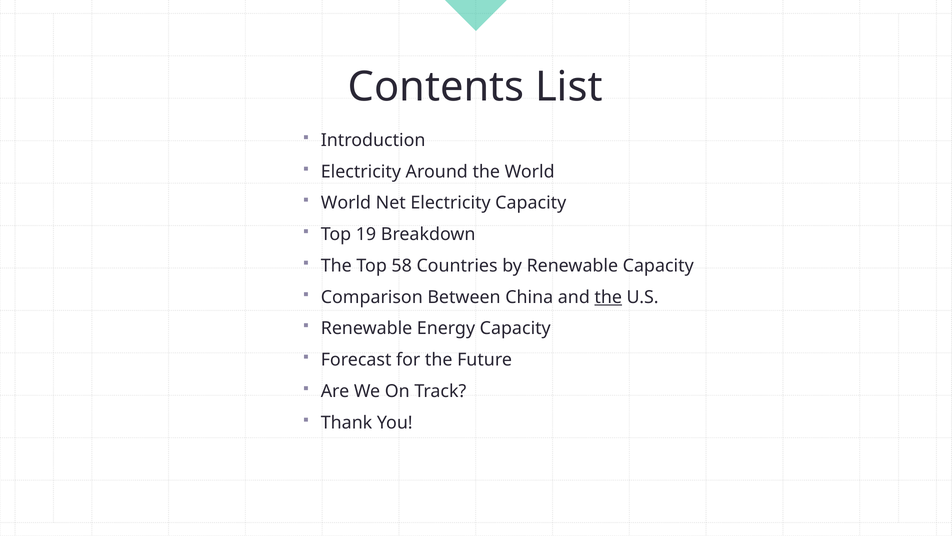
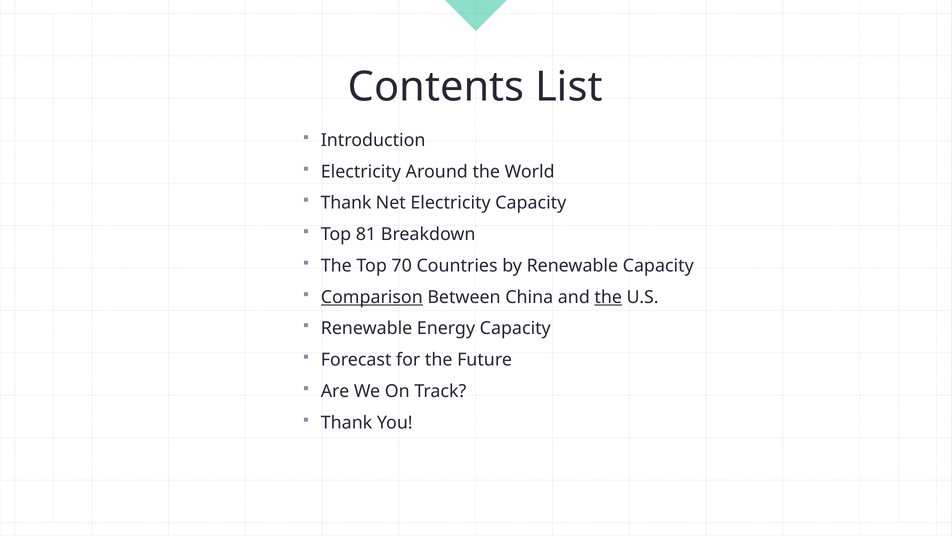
World: World -> Thank (346, 203)
19: 19 -> 81 (366, 234)
58: 58 -> 70 (402, 266)
Comparison underline: none -> present (372, 297)
